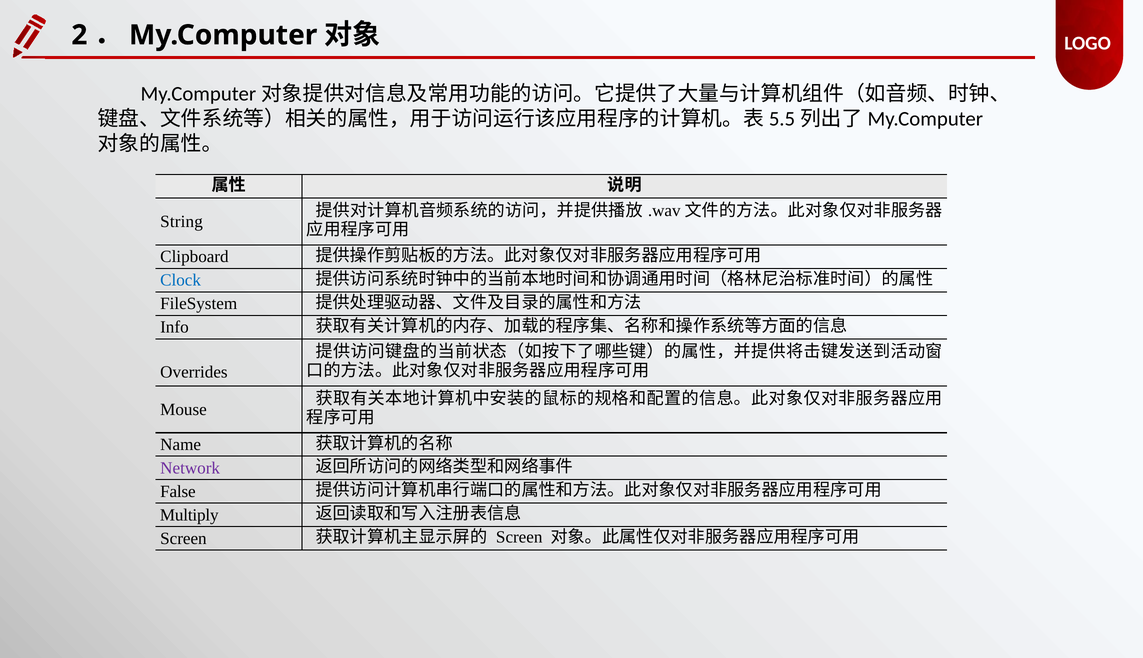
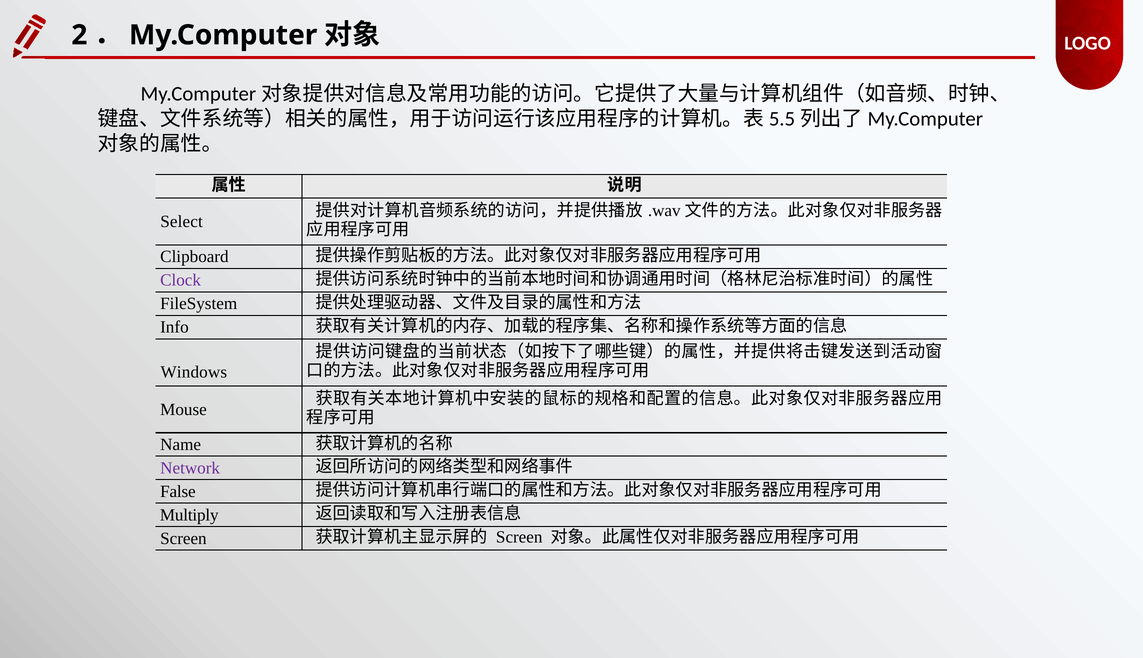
String: String -> Select (182, 222)
Clock colour: blue -> purple (181, 280)
Overrides: Overrides -> Windows (194, 372)
